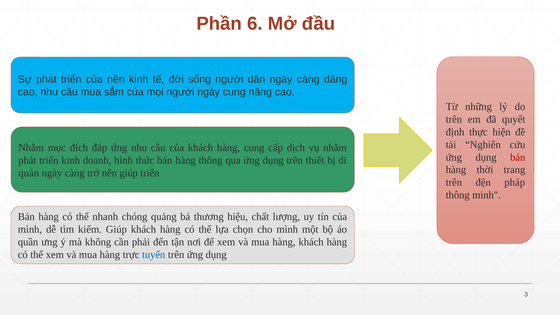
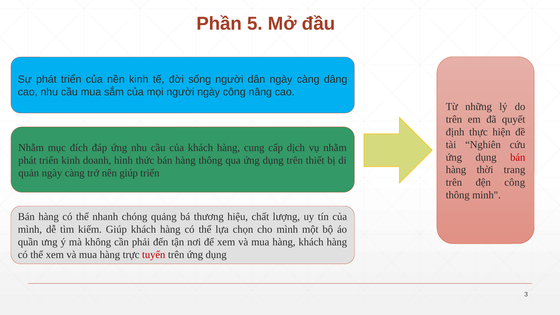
6: 6 -> 5 (255, 24)
ngày cung: cung -> công (234, 92)
đện pháp: pháp -> công (515, 182)
tuyến colour: blue -> red (154, 255)
